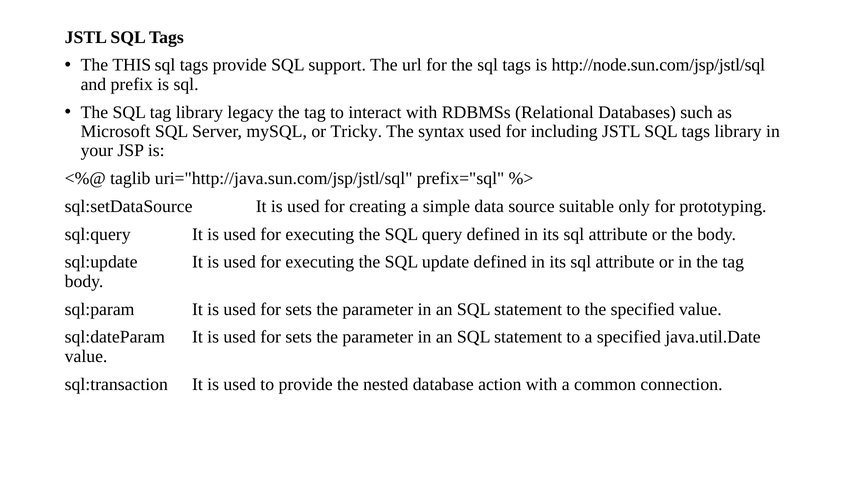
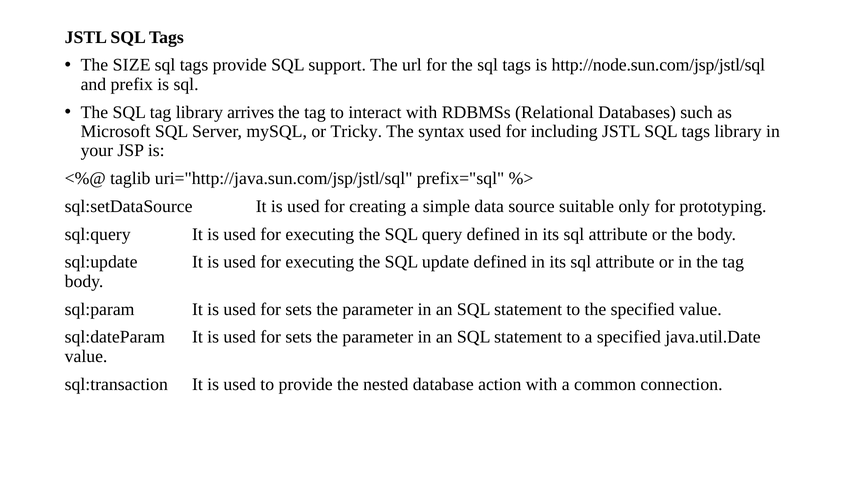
THIS: THIS -> SIZE (132, 65)
legacy: legacy -> arrives (251, 112)
